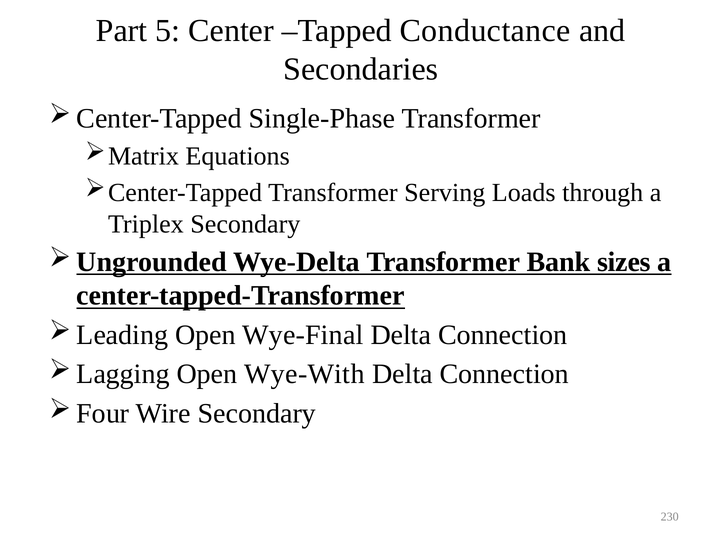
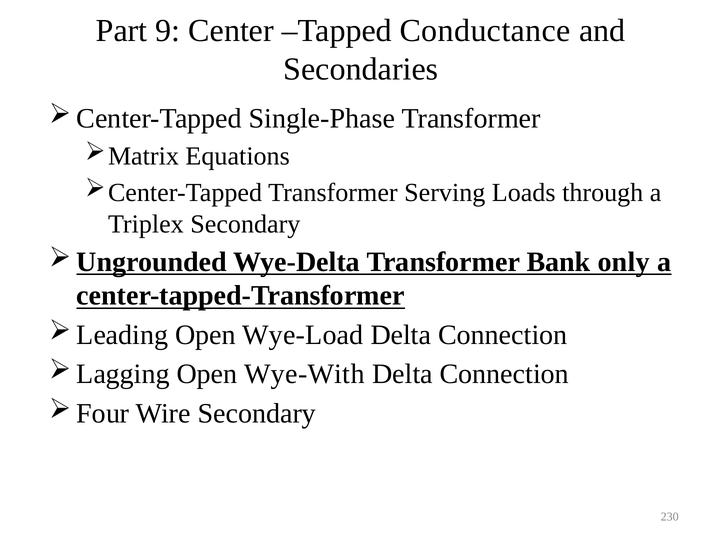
5: 5 -> 9 (168, 31)
sizes: sizes -> only (624, 262)
Wye-Final: Wye-Final -> Wye-Load (303, 335)
